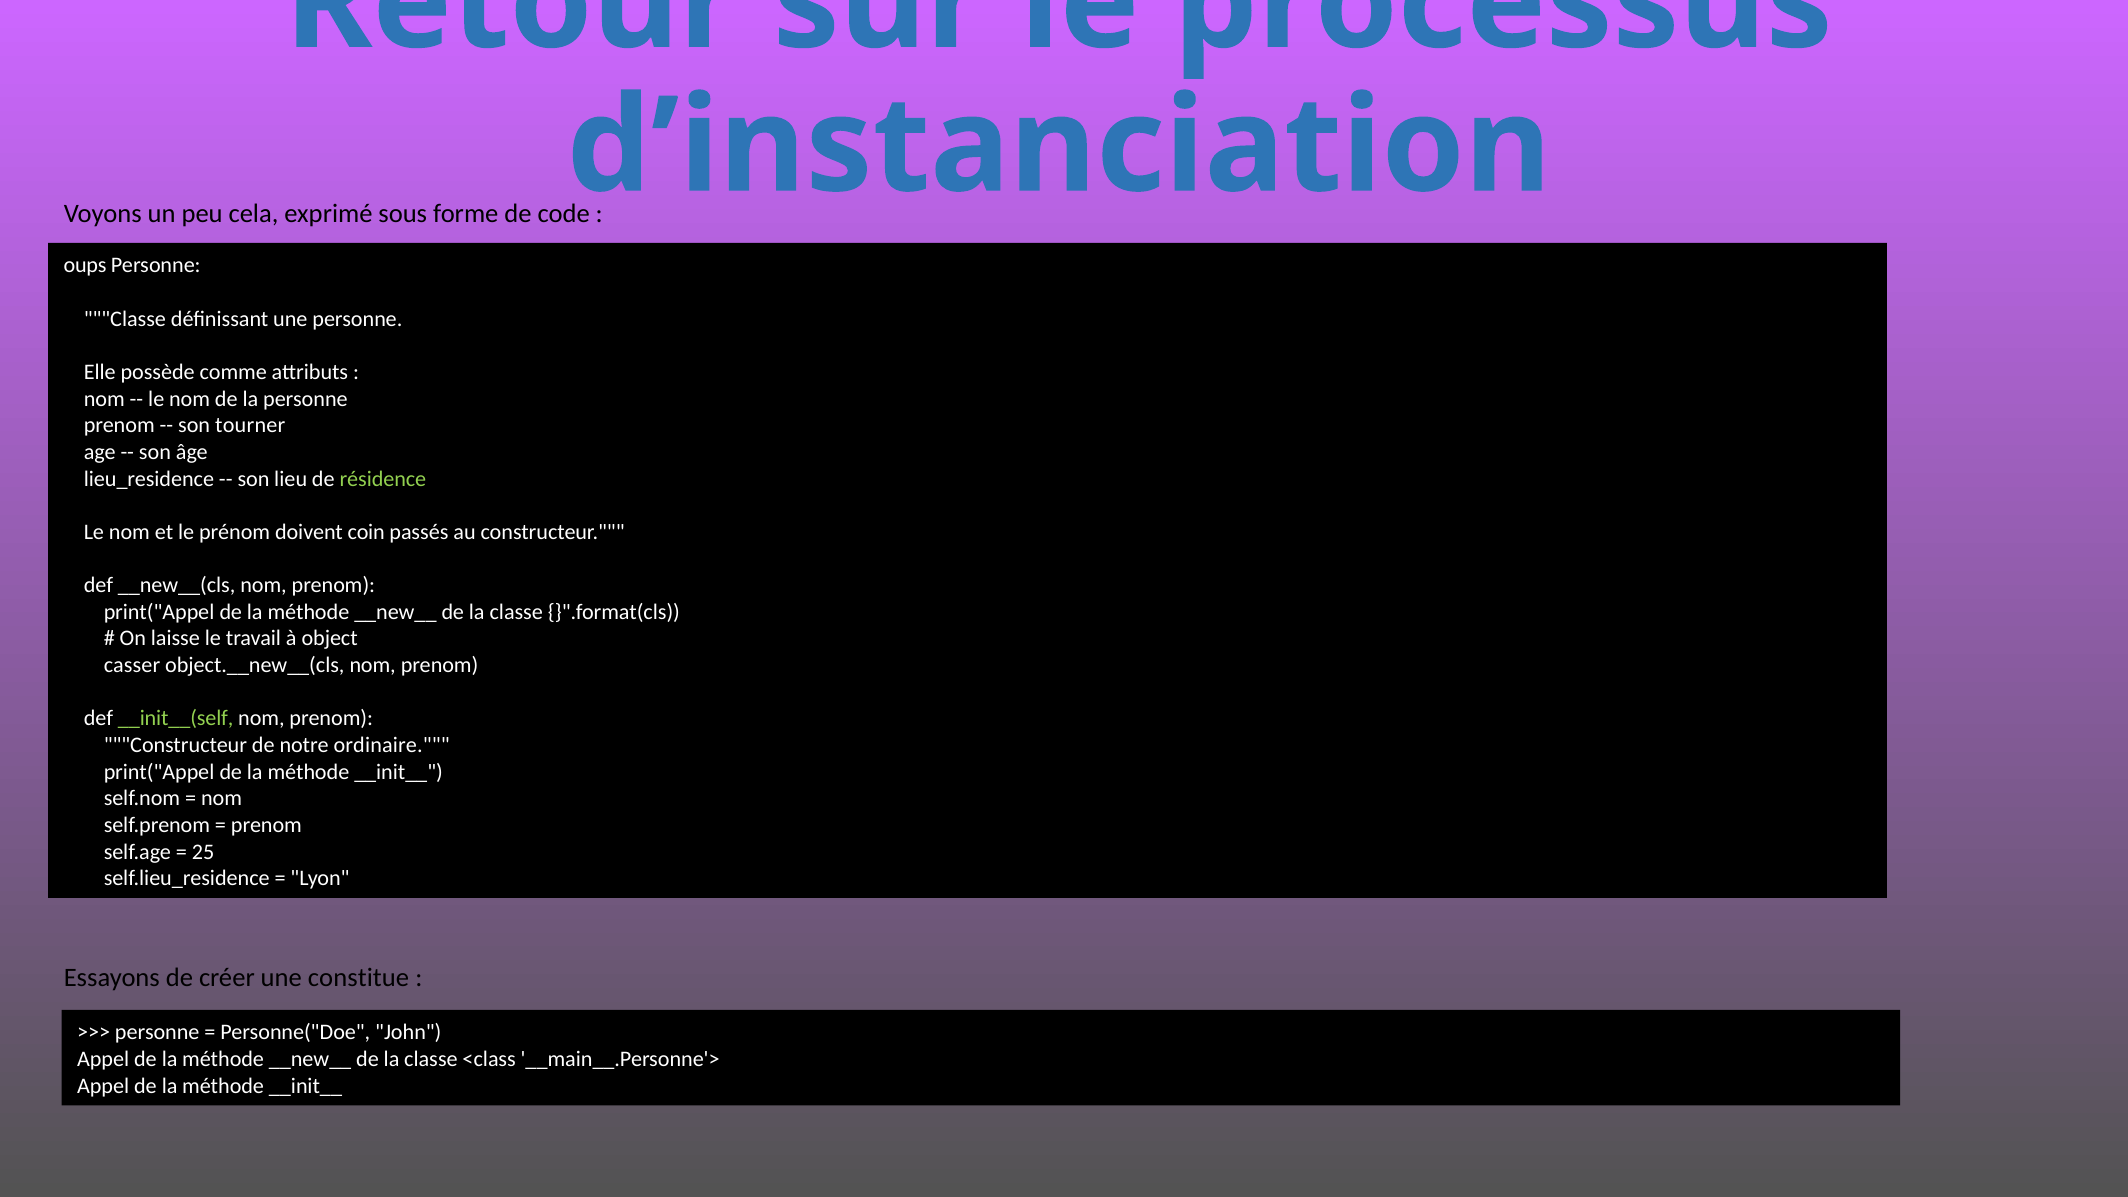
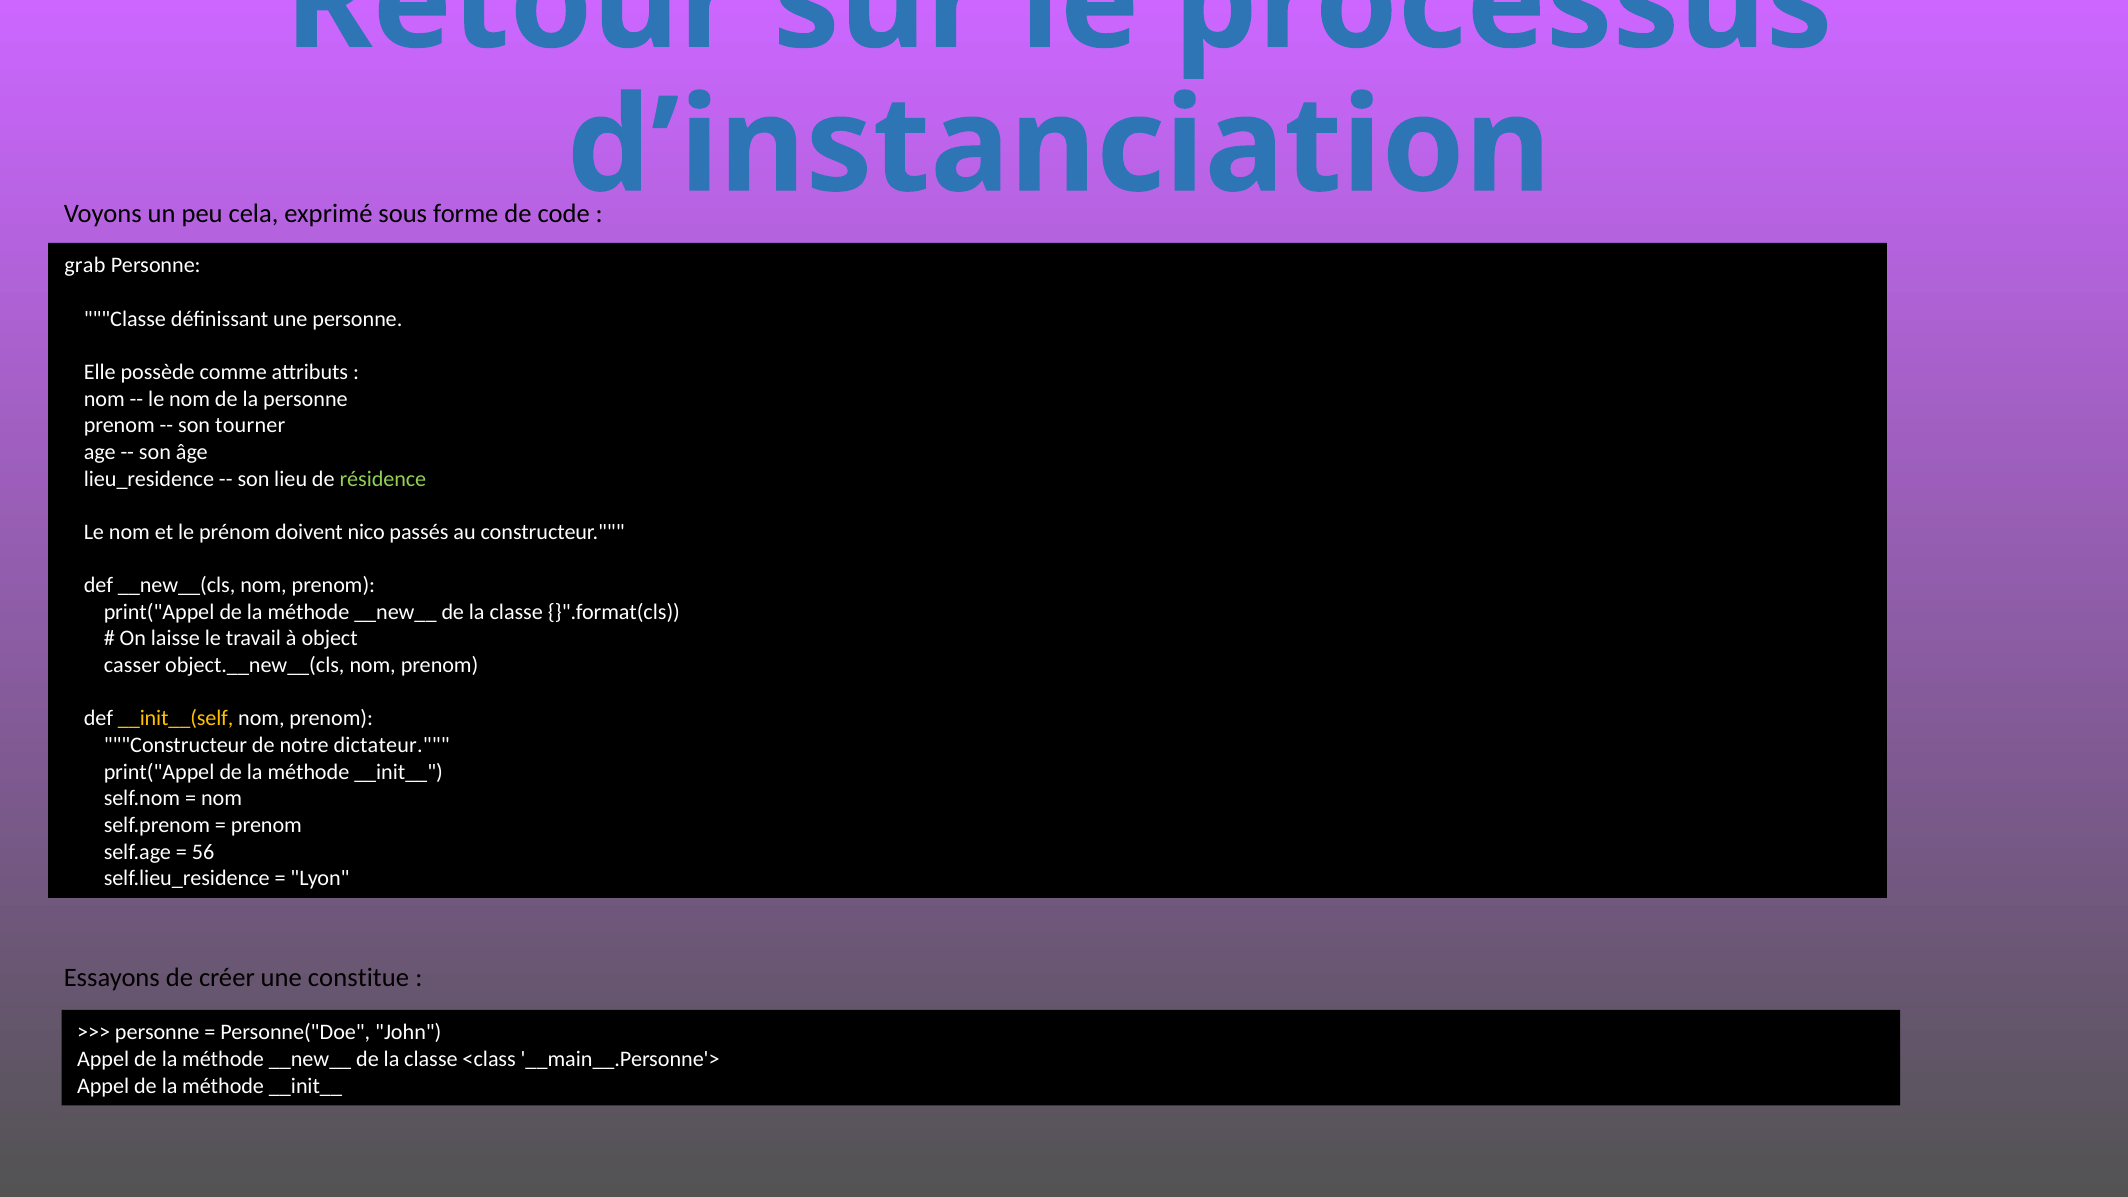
oups: oups -> grab (85, 266)
coin: coin -> nico (366, 532)
__init__(self colour: light green -> yellow (176, 719)
ordinaire: ordinaire -> dictateur (392, 745)
25: 25 -> 56 (203, 852)
